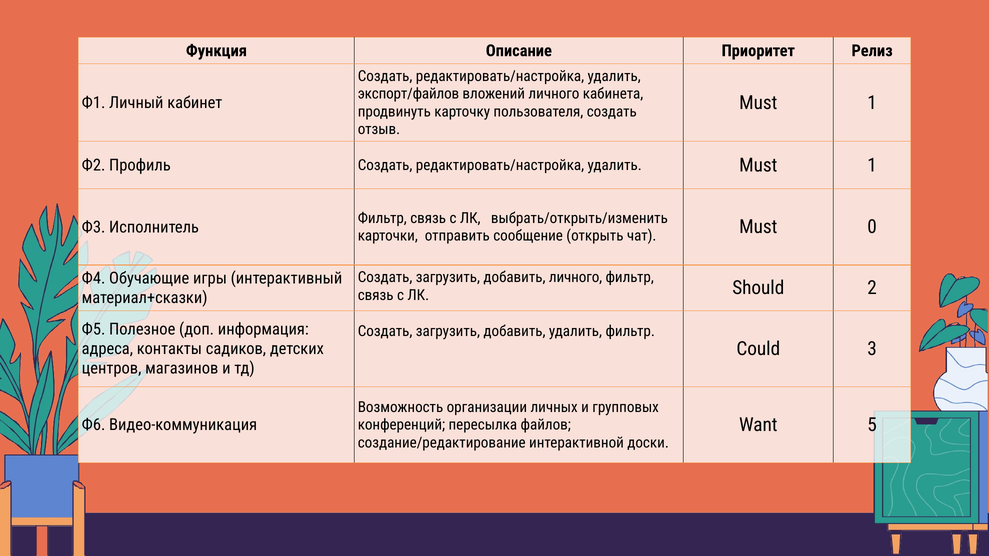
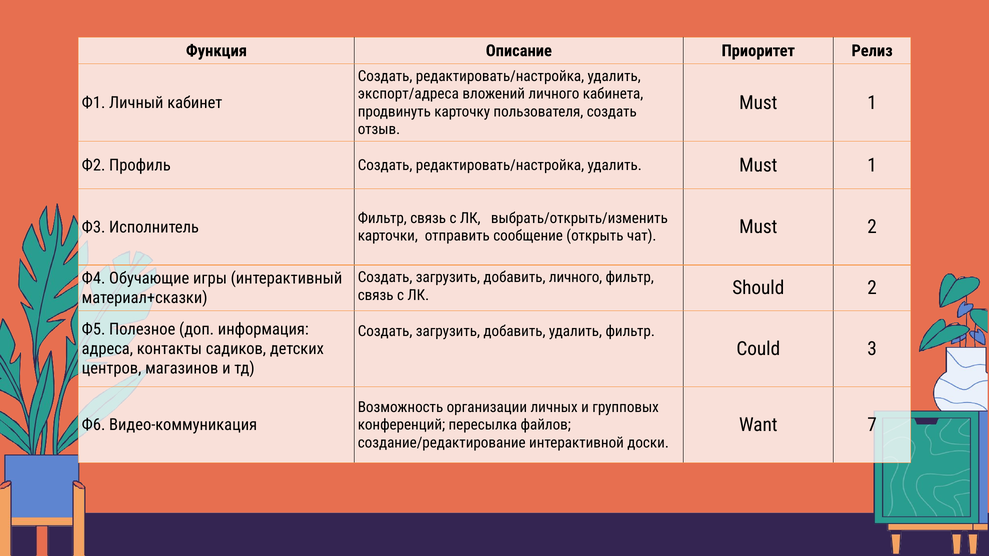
экспорт/файлов: экспорт/файлов -> экспорт/адреса (408, 94)
Must 0: 0 -> 2 (872, 227)
5: 5 -> 7 (872, 425)
